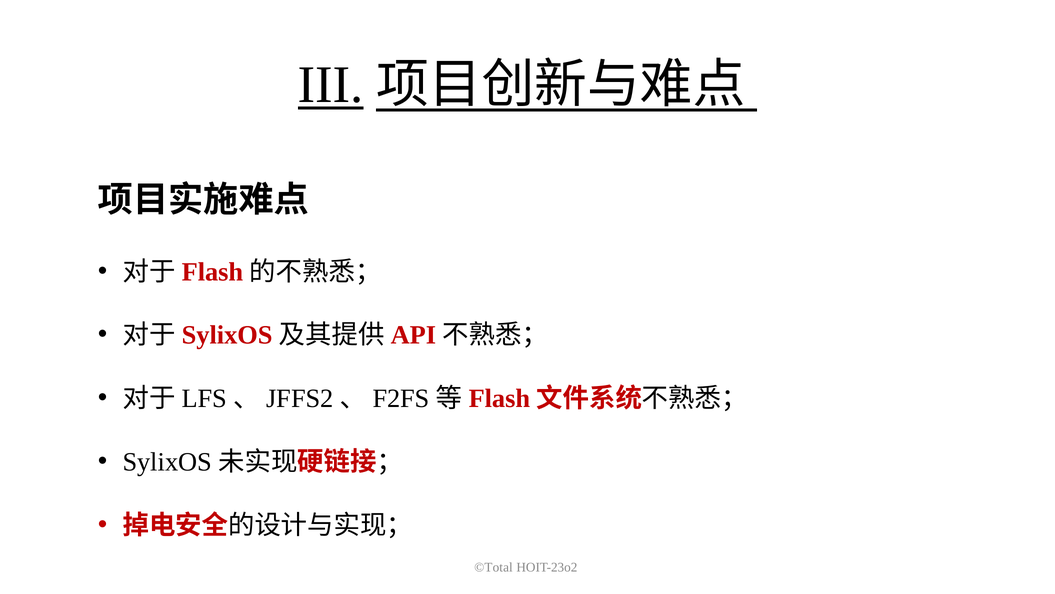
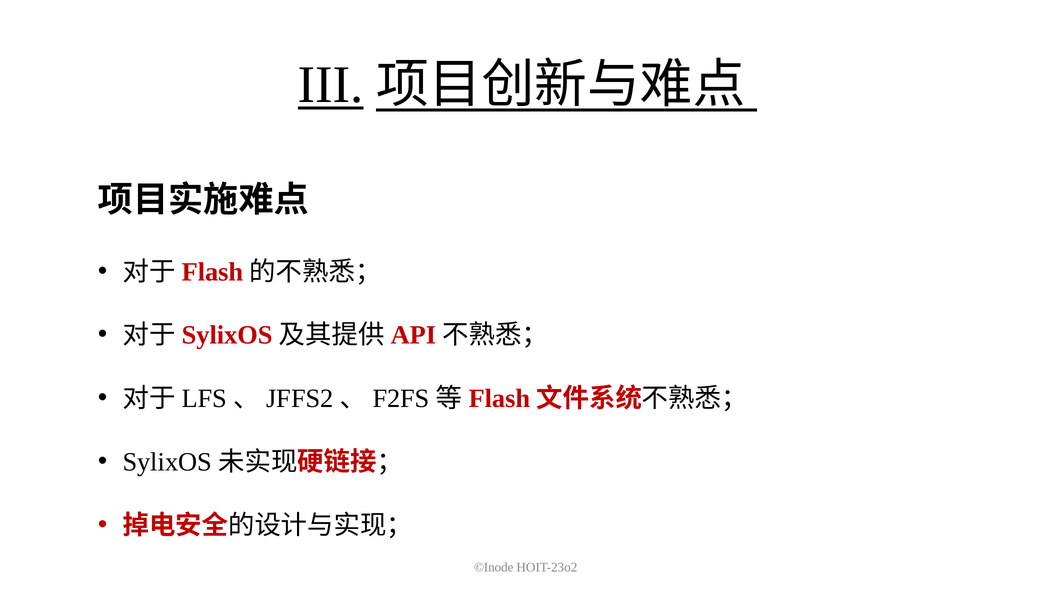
©Total: ©Total -> ©Inode (494, 567)
